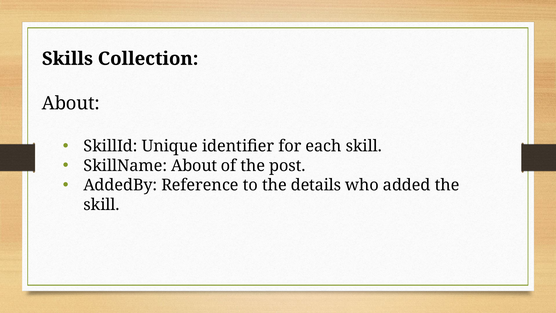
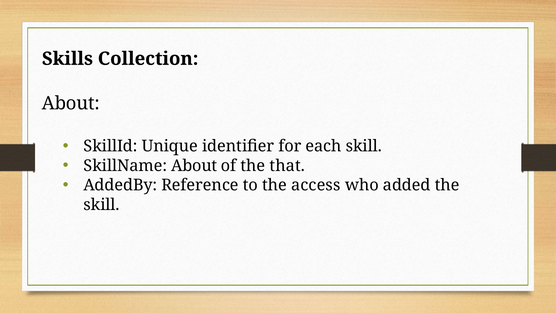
post: post -> that (287, 166)
details: details -> access (316, 185)
